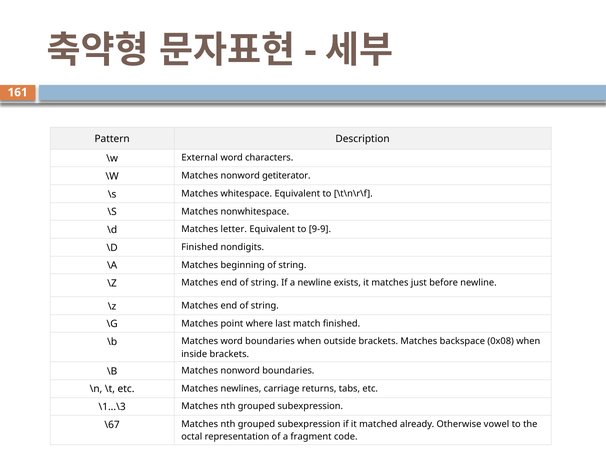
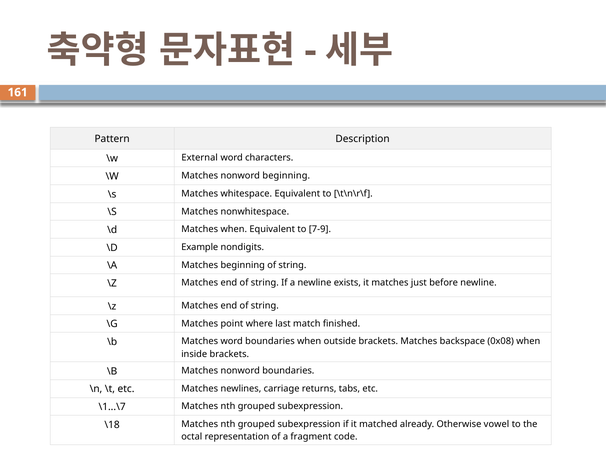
nonword getiterator: getiterator -> beginning (286, 176)
Matches letter: letter -> when (234, 229)
9-9: 9-9 -> 7-9 (320, 229)
\D Finished: Finished -> Example (200, 247)
\1...\3: \1...\3 -> \1...\7 (112, 407)
\67: \67 -> \18 (112, 424)
